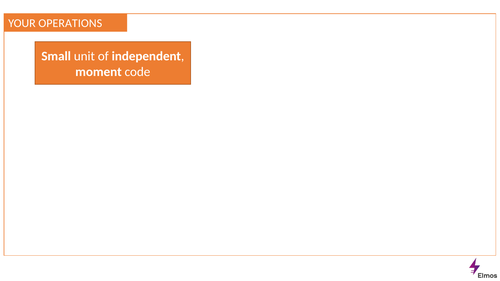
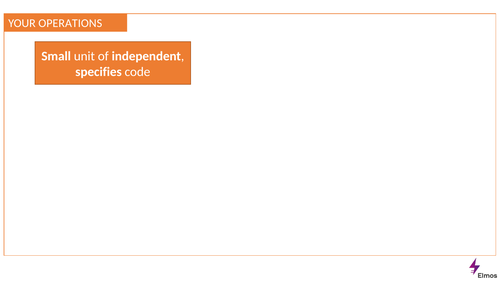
moment: moment -> specifies (99, 72)
